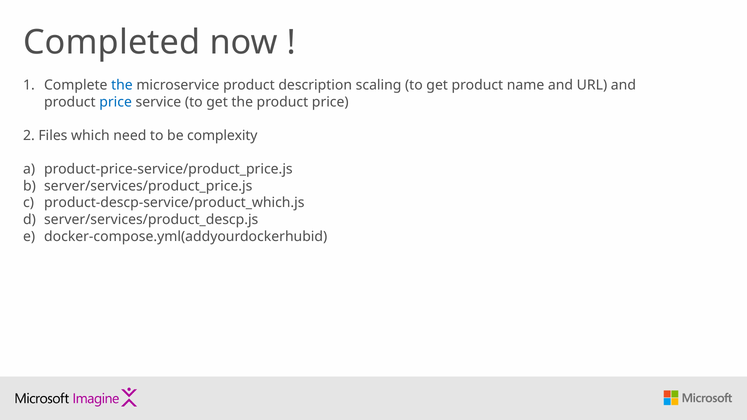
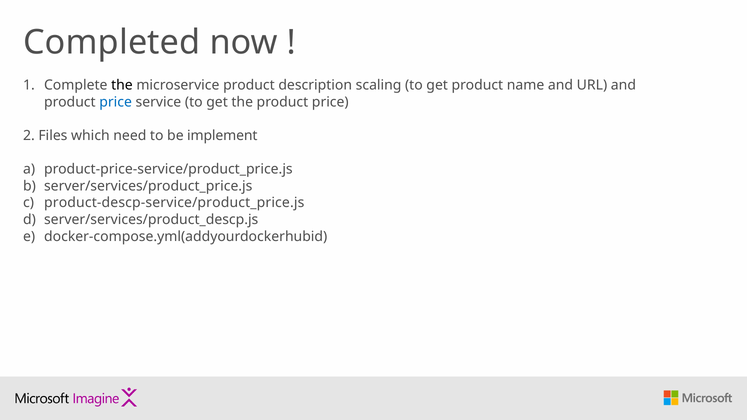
the colour: blue -> black (122, 85)
complexity: complexity -> implement (222, 136)
product-descp-service/product_which.js: product-descp-service/product_which.js -> product-descp-service/product_price.js (174, 203)
